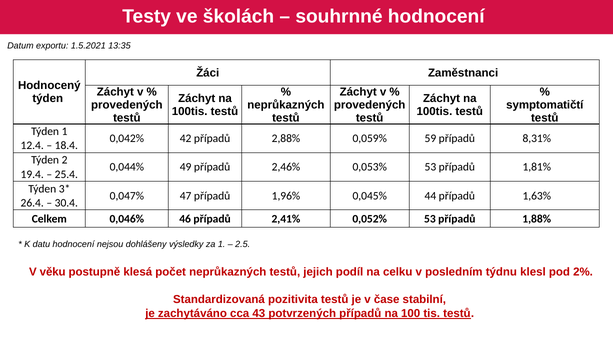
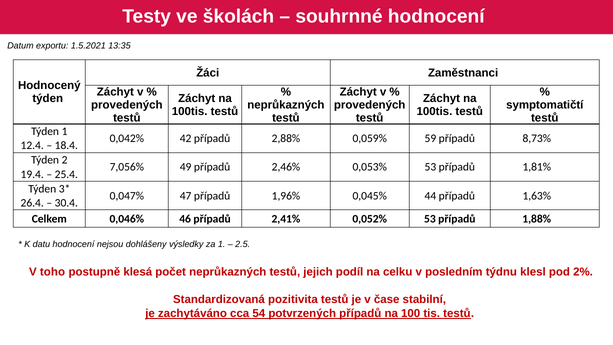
8,31%: 8,31% -> 8,73% (537, 139)
0,044%: 0,044% -> 7,056% (127, 167)
věku: věku -> toho (53, 272)
43: 43 -> 54 (259, 313)
